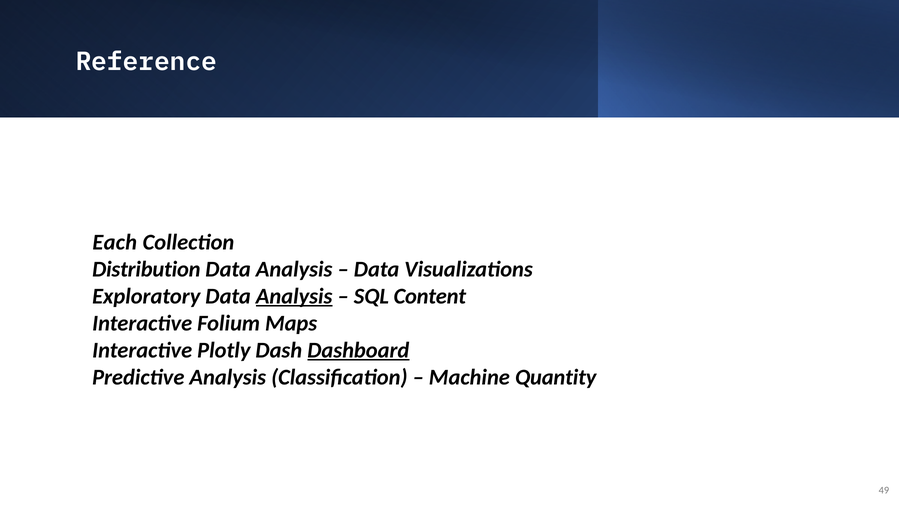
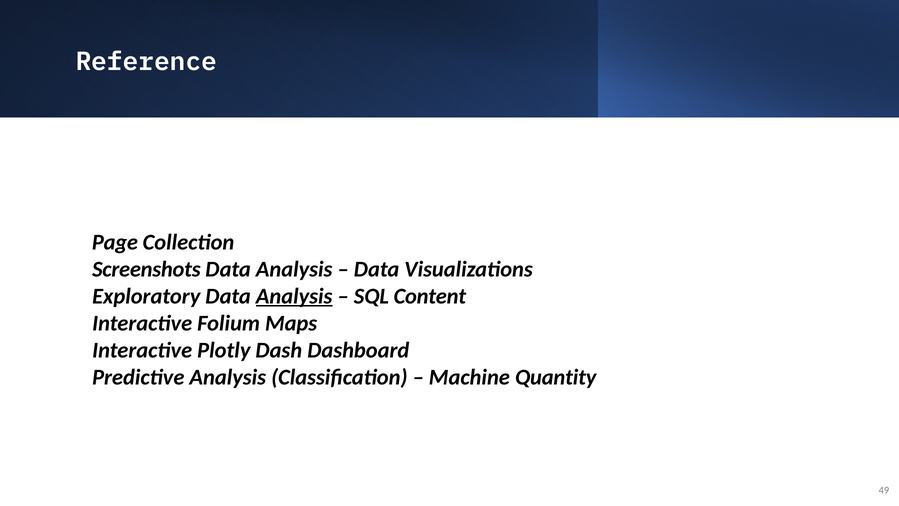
Each: Each -> Page (115, 242)
Distribution: Distribution -> Screenshots (146, 269)
Dashboard underline: present -> none (358, 350)
